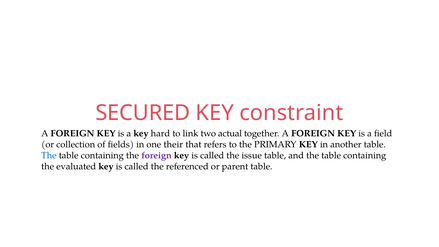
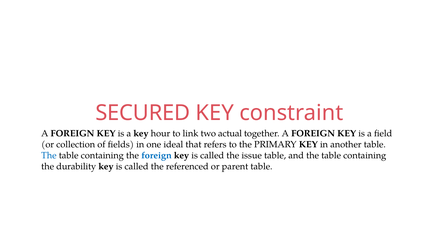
hard: hard -> hour (160, 134)
their: their -> ideal (173, 145)
foreign colour: purple -> blue (156, 156)
evaluated: evaluated -> durability (76, 167)
